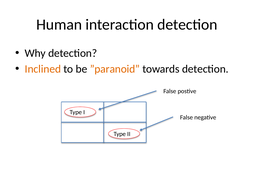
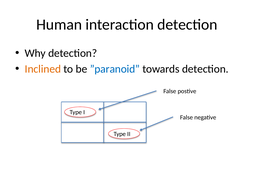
”paranoid colour: orange -> blue (115, 69)
